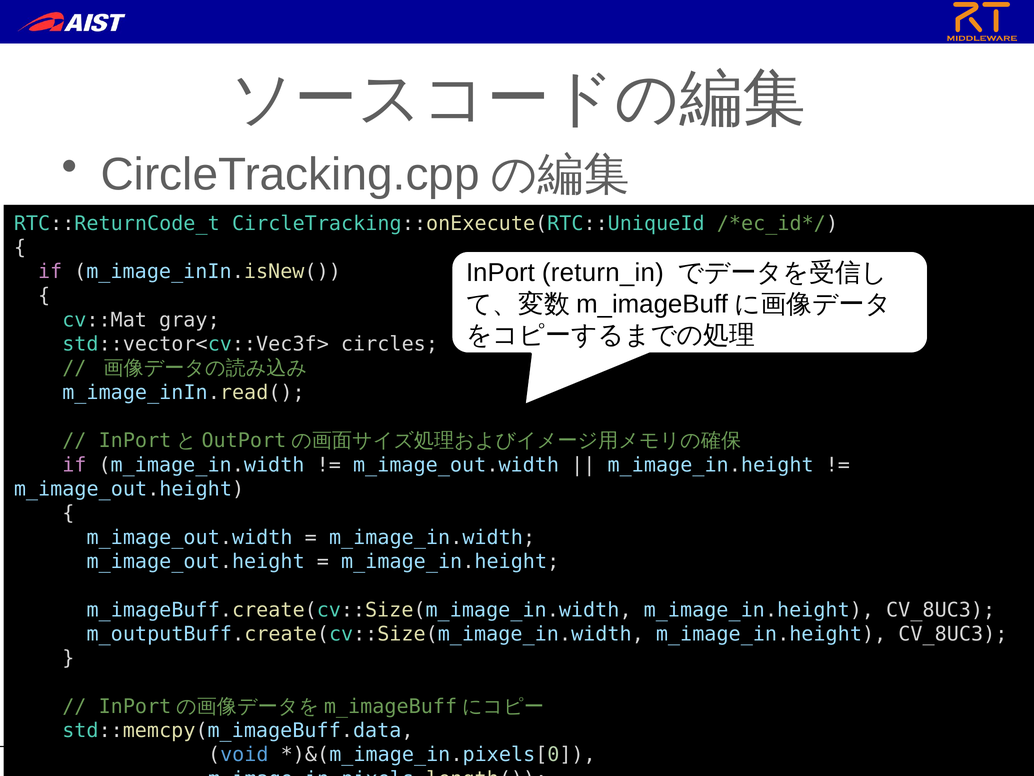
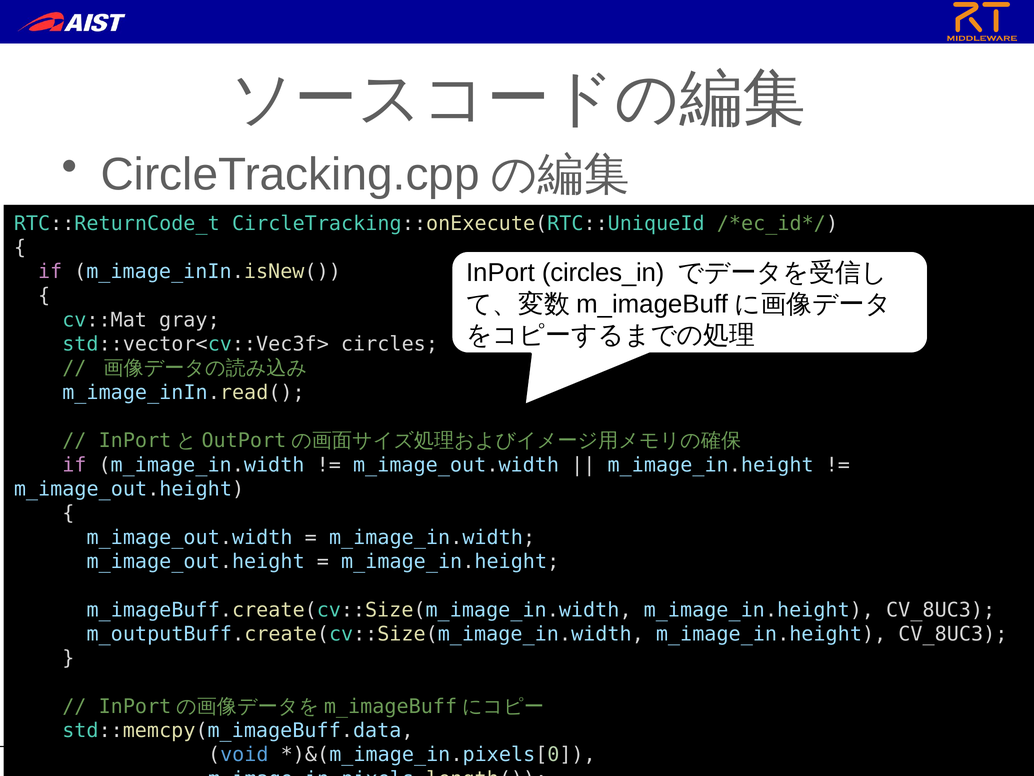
return_in: return_in -> circles_in (603, 273)
